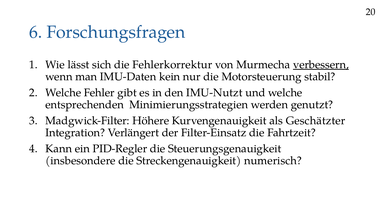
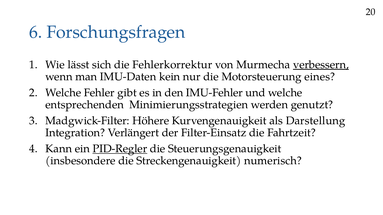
stabil: stabil -> eines (320, 77)
IMU-Nutzt: IMU-Nutzt -> IMU-Fehler (214, 93)
Geschätzter: Geschätzter -> Darstellung (316, 121)
PID-Regler underline: none -> present (120, 149)
